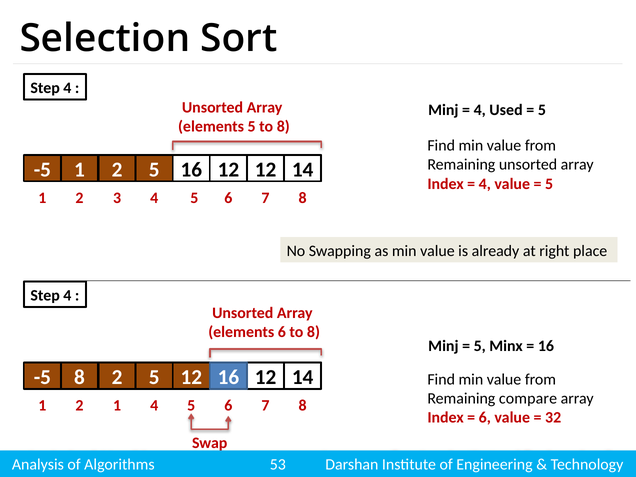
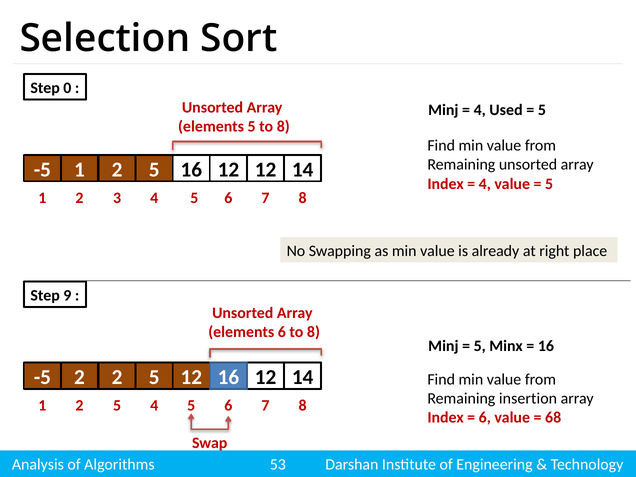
4: 4 -> 0 (67, 88)
4: 4 -> 9 (67, 295)
-5 8: 8 -> 2 (79, 377)
compare: compare -> insertion (528, 399)
1: 1 -> 5 (117, 406)
32: 32 -> 68 (553, 418)
